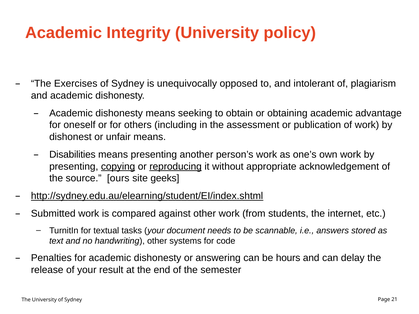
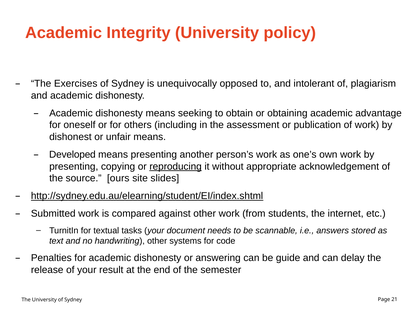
Disabilities: Disabilities -> Developed (72, 155)
copying underline: present -> none (118, 167)
geeks: geeks -> slides (165, 178)
hours: hours -> guide (288, 258)
